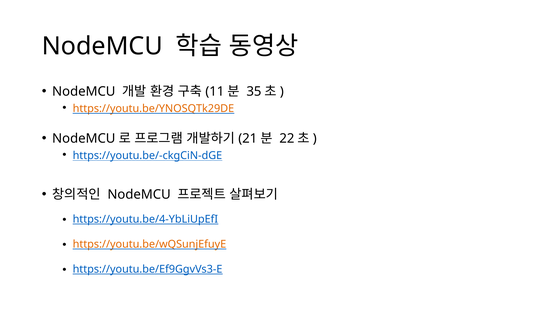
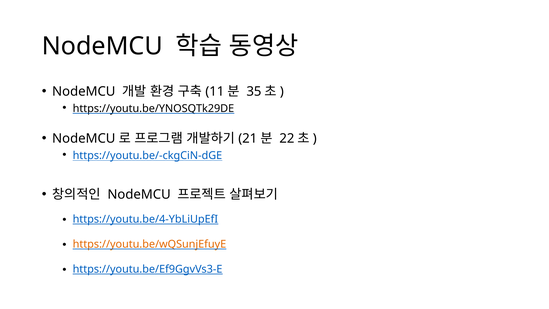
https://youtu.be/YNOSQTk29DE colour: orange -> black (153, 108)
